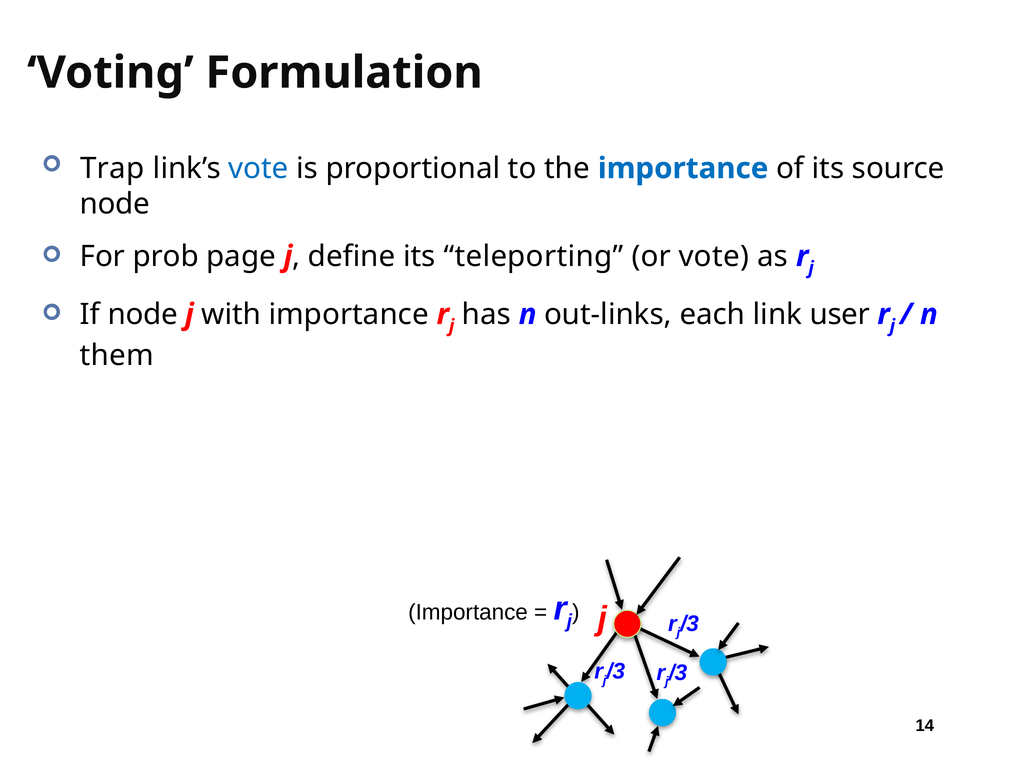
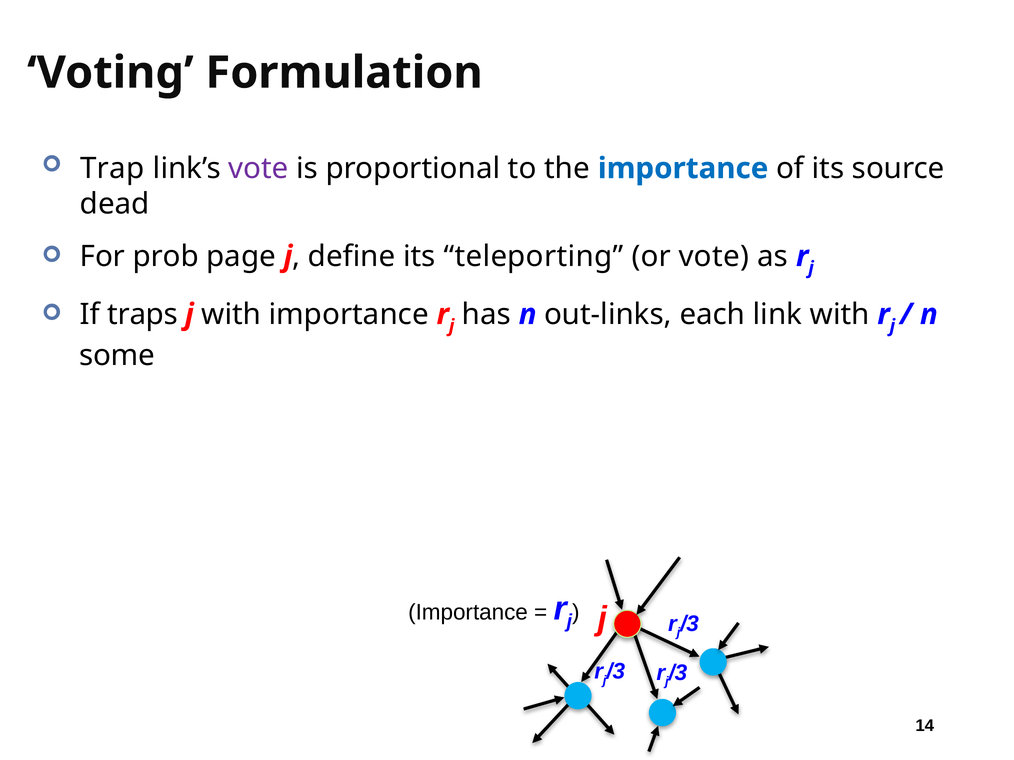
vote colour: blue -> purple (258, 169)
node: node -> dead (115, 204)
If node: node -> traps (143, 314)
link user: user -> with (840, 314)
them: them -> some (117, 356)
